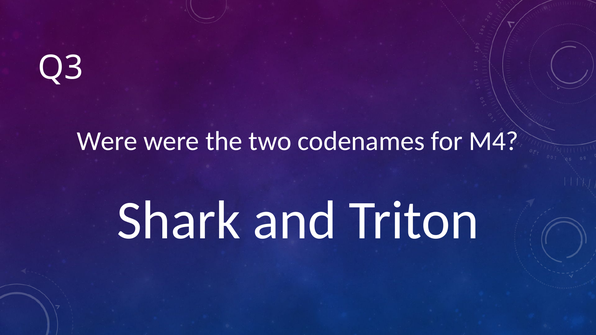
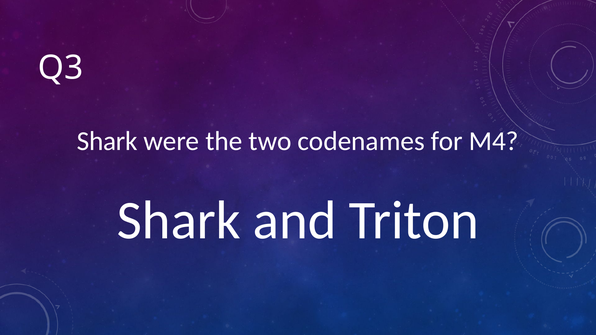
Were: Were -> Shark (107, 141)
